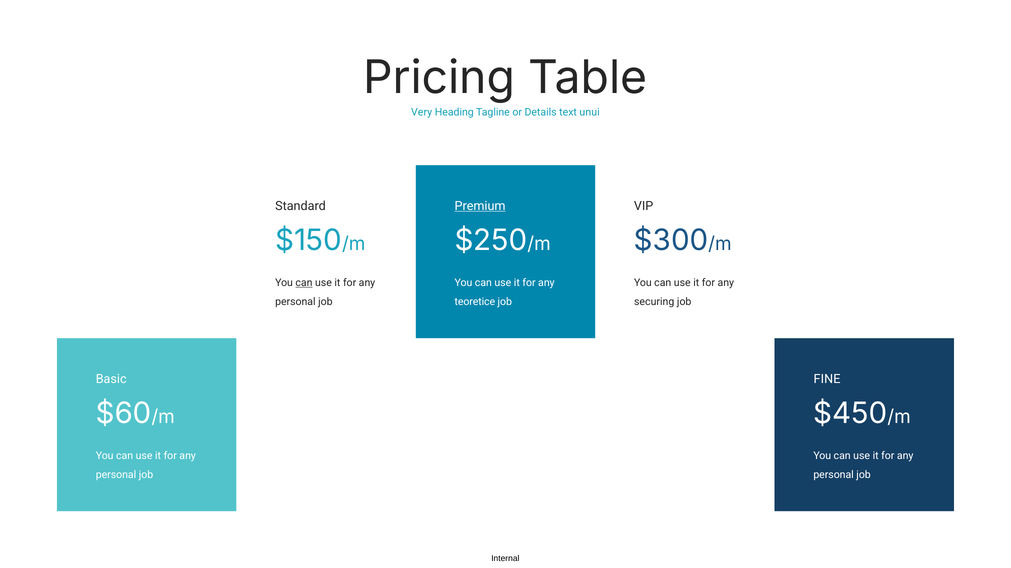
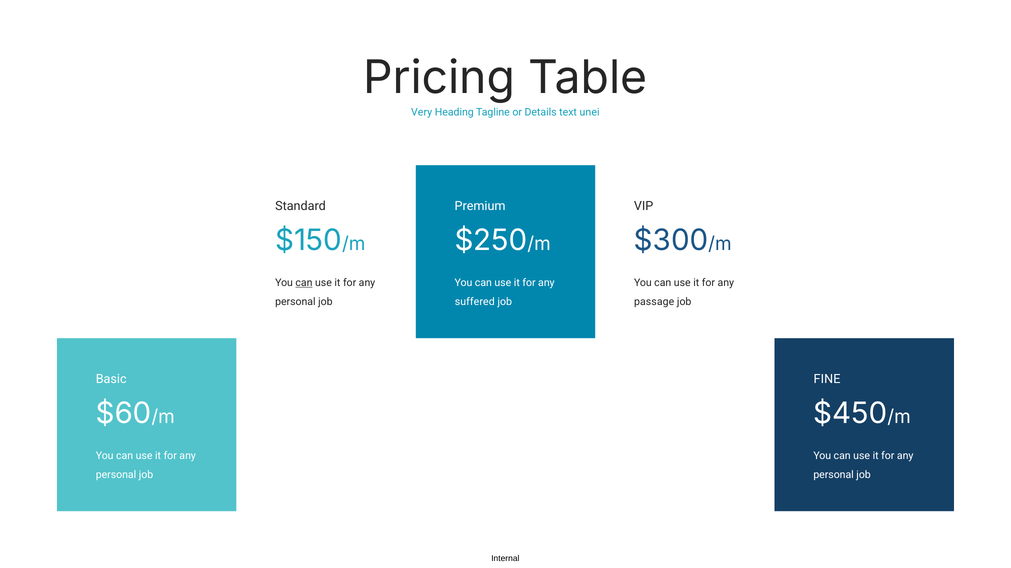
unui: unui -> unei (590, 112)
Premium underline: present -> none (480, 206)
teoretice: teoretice -> suffered (475, 302)
securing: securing -> passage (654, 302)
